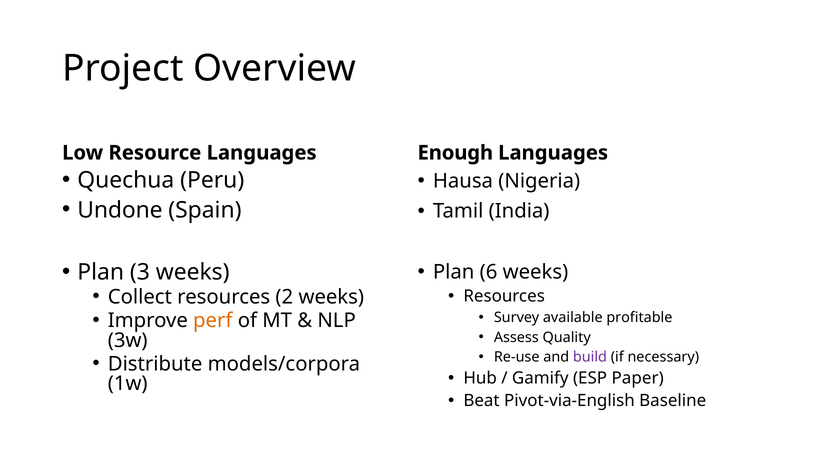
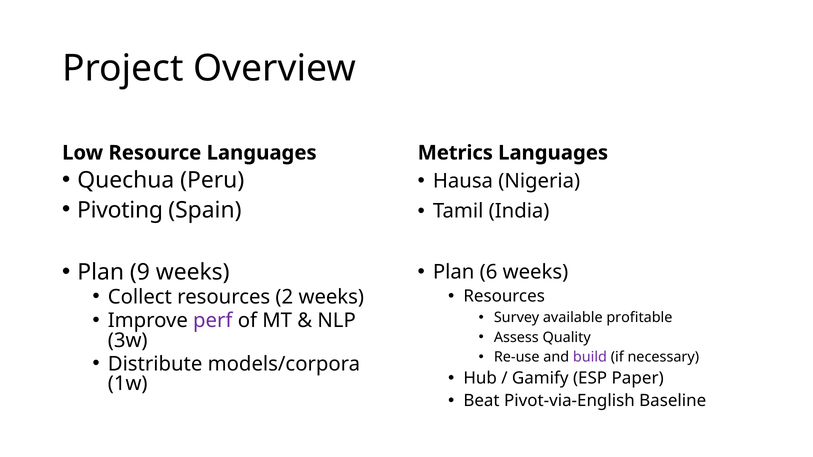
Enough: Enough -> Metrics (455, 153)
Undone: Undone -> Pivoting (120, 210)
3: 3 -> 9 (140, 272)
perf colour: orange -> purple (213, 321)
